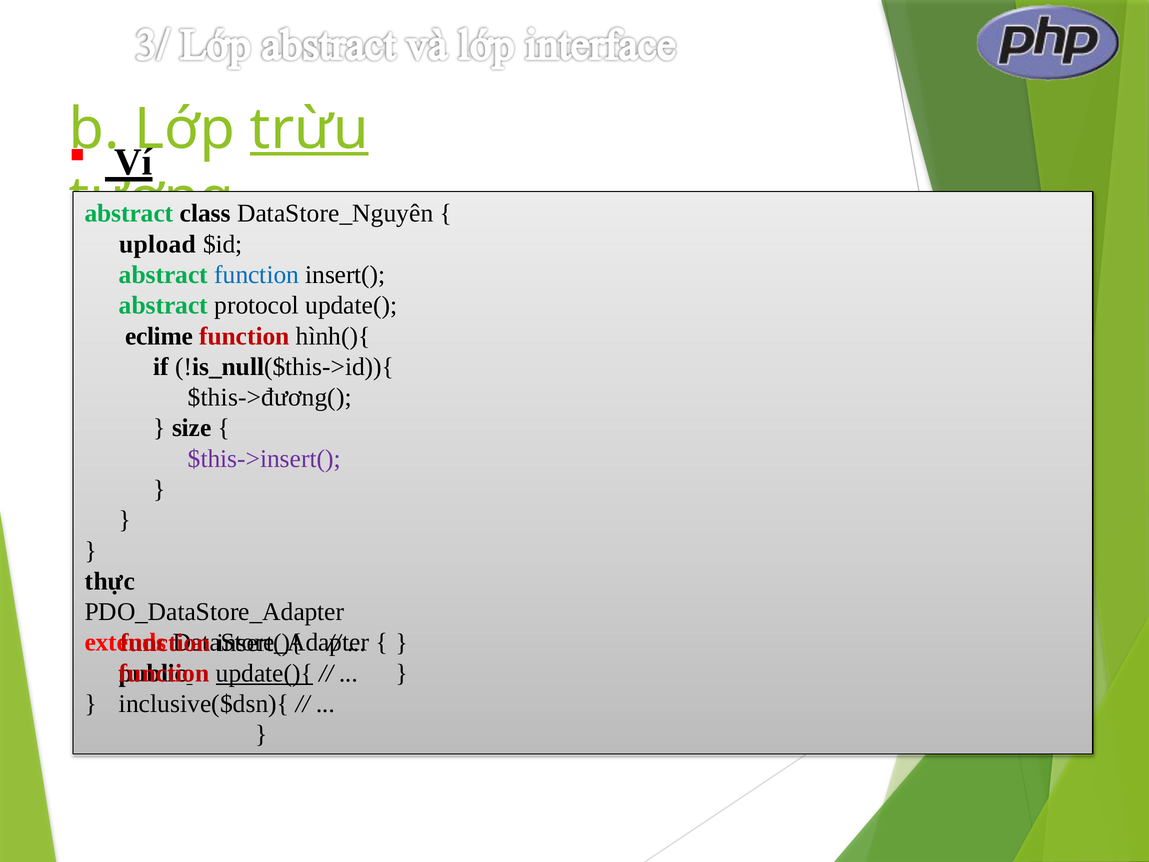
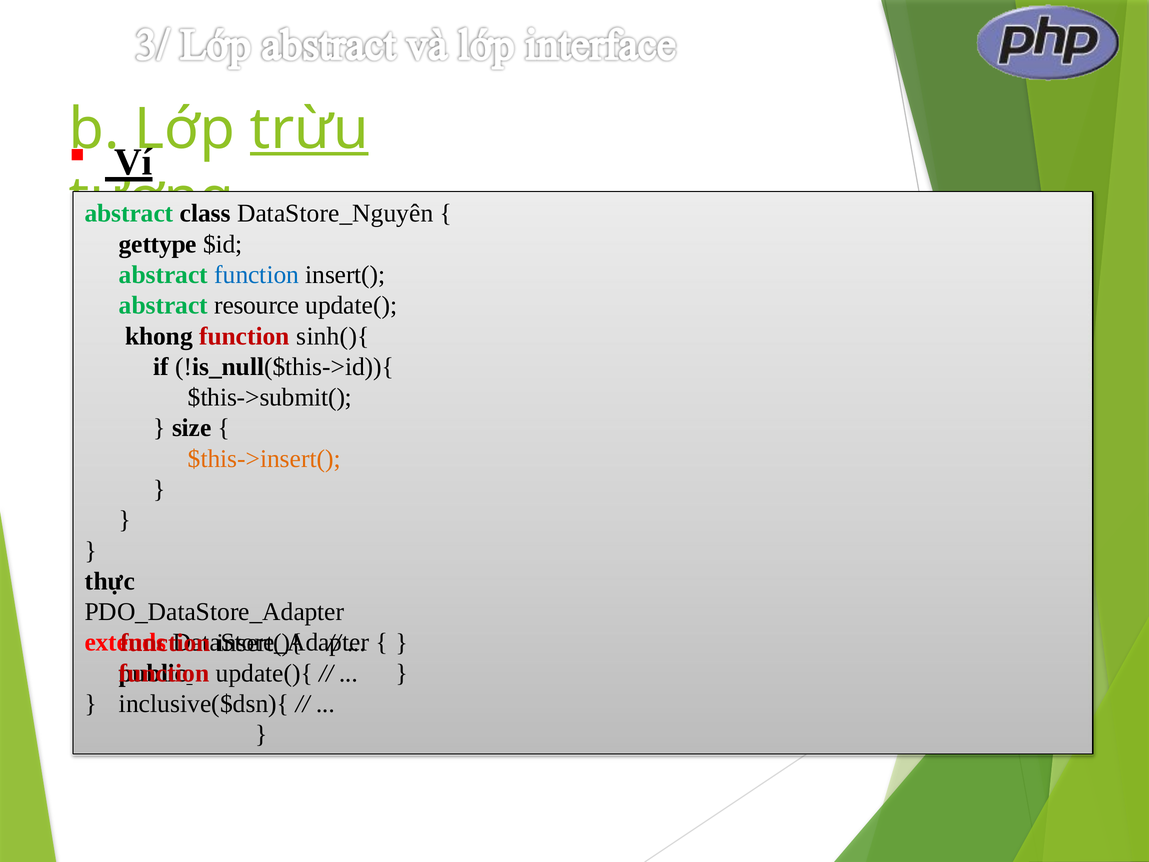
upload: upload -> gettype (158, 244)
protocol: protocol -> resource (257, 305)
eclime: eclime -> khong (159, 336)
hình(){: hình(){ -> sinh(){ (333, 336)
$this->đương(: $this->đương( -> $this->submit( (270, 397)
$this->insert( colour: purple -> orange (264, 459)
update(){ underline: present -> none (264, 673)
